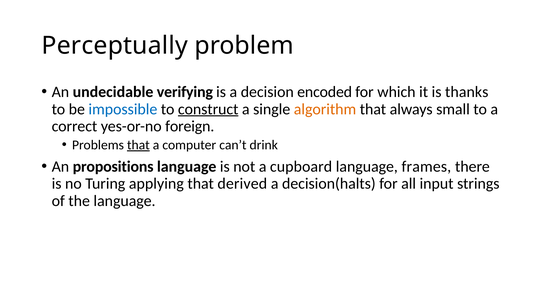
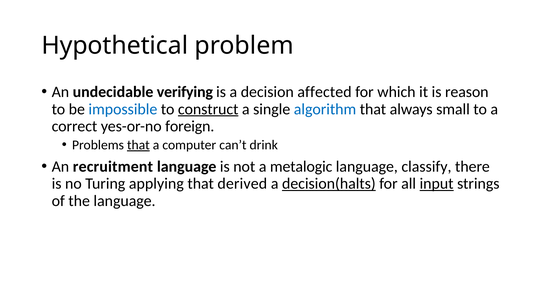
Perceptually: Perceptually -> Hypothetical (115, 46)
encoded: encoded -> affected (324, 92)
thanks: thanks -> reason (467, 92)
algorithm colour: orange -> blue (325, 109)
propositions: propositions -> recruitment (113, 167)
cupboard: cupboard -> metalogic (301, 167)
frames: frames -> classify (426, 167)
decision(halts underline: none -> present (329, 184)
input underline: none -> present (437, 184)
